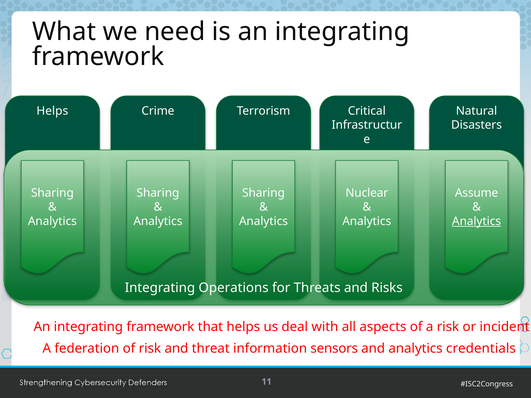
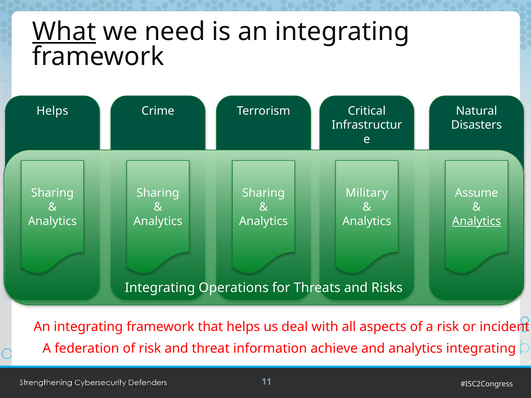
What underline: none -> present (64, 32)
Nuclear: Nuclear -> Military (367, 193)
sensors: sensors -> achieve (334, 349)
analytics credentials: credentials -> integrating (481, 349)
